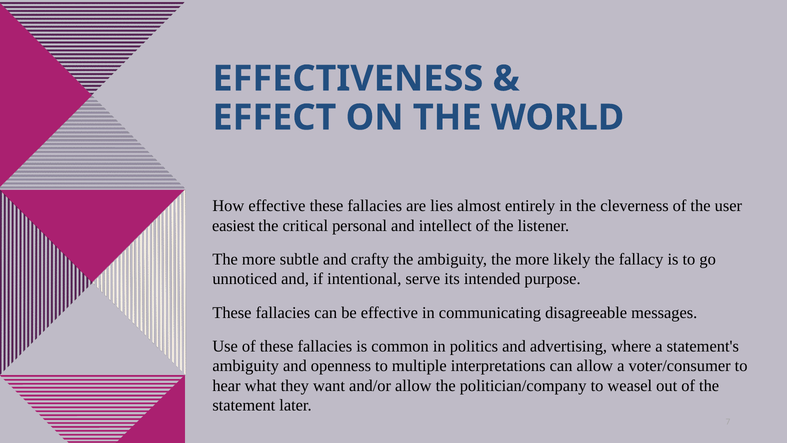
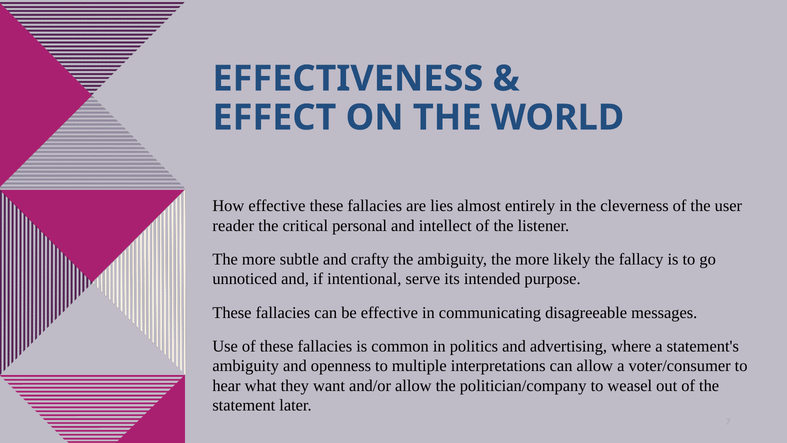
easiest: easiest -> reader (233, 225)
